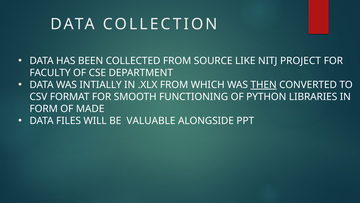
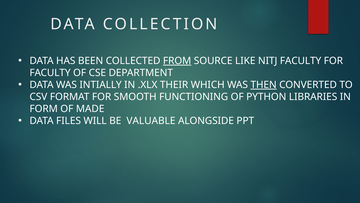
FROM underline: none -> present (177, 61)
NITJ PROJECT: PROJECT -> FACULTY (301, 61)
.XLX FROM: FROM -> THEIR (174, 85)
